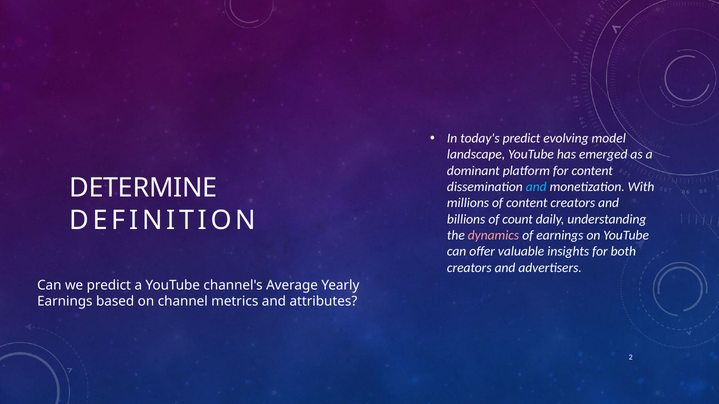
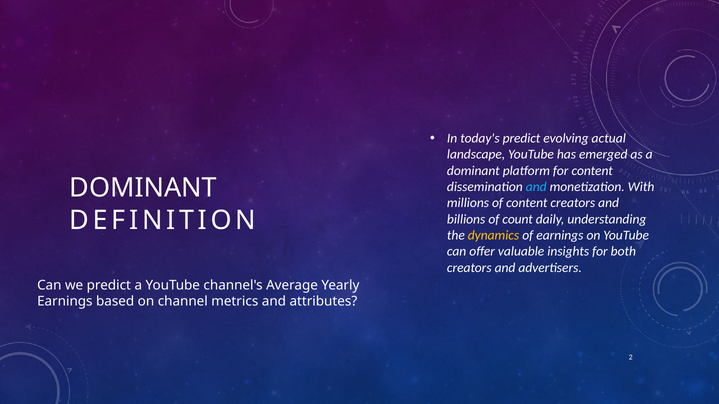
model: model -> actual (609, 138)
DETERMINE: DETERMINE -> DOMINANT (143, 188)
dynamics colour: pink -> yellow (494, 235)
